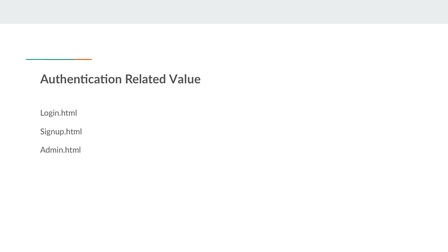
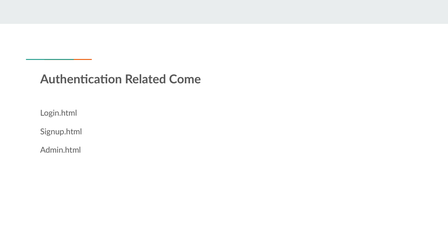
Value: Value -> Come (185, 79)
